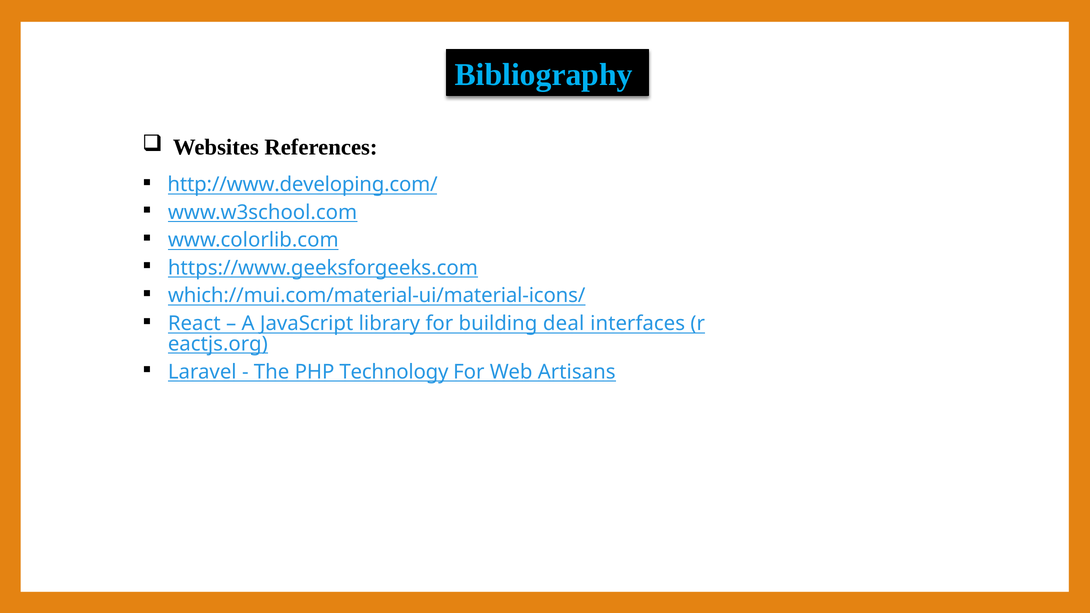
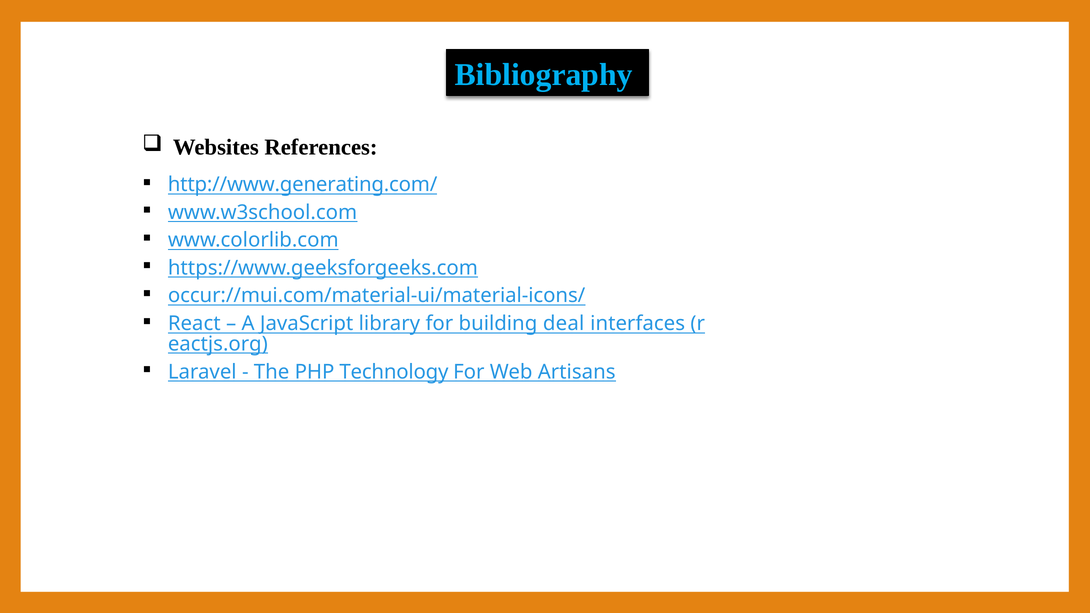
http://www.developing.com/: http://www.developing.com/ -> http://www.generating.com/ (303, 185)
which://mui.com/material-ui/material-icons/: which://mui.com/material-ui/material-icons/ -> occur://mui.com/material-ui/material-icons/ (377, 296)
